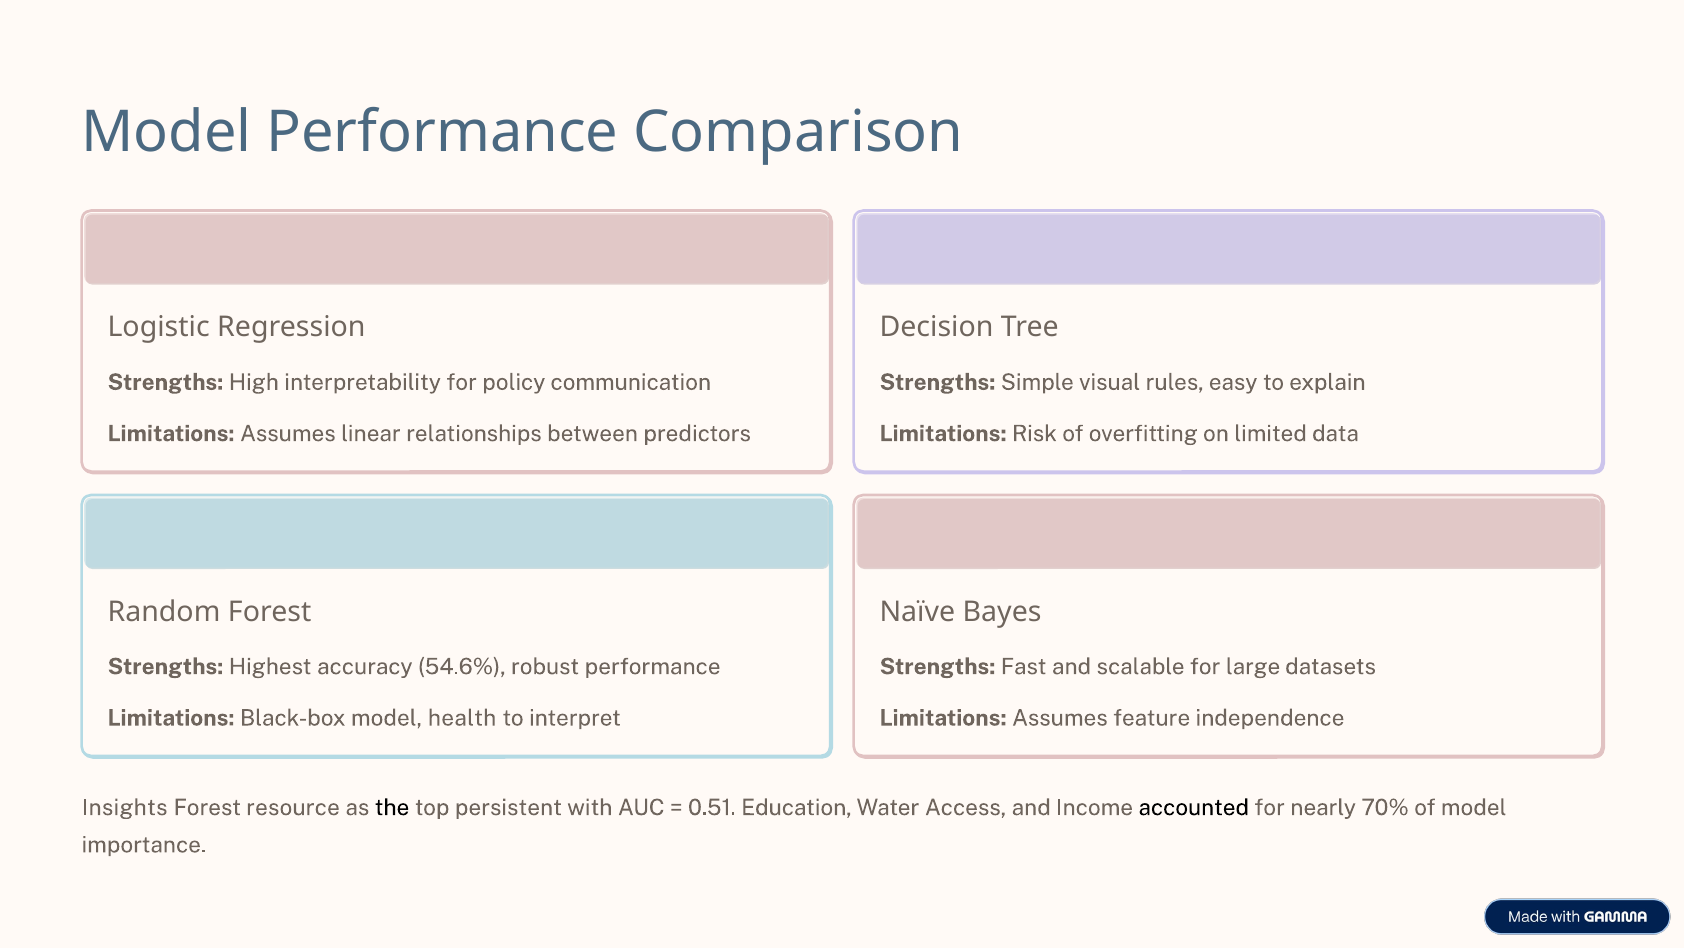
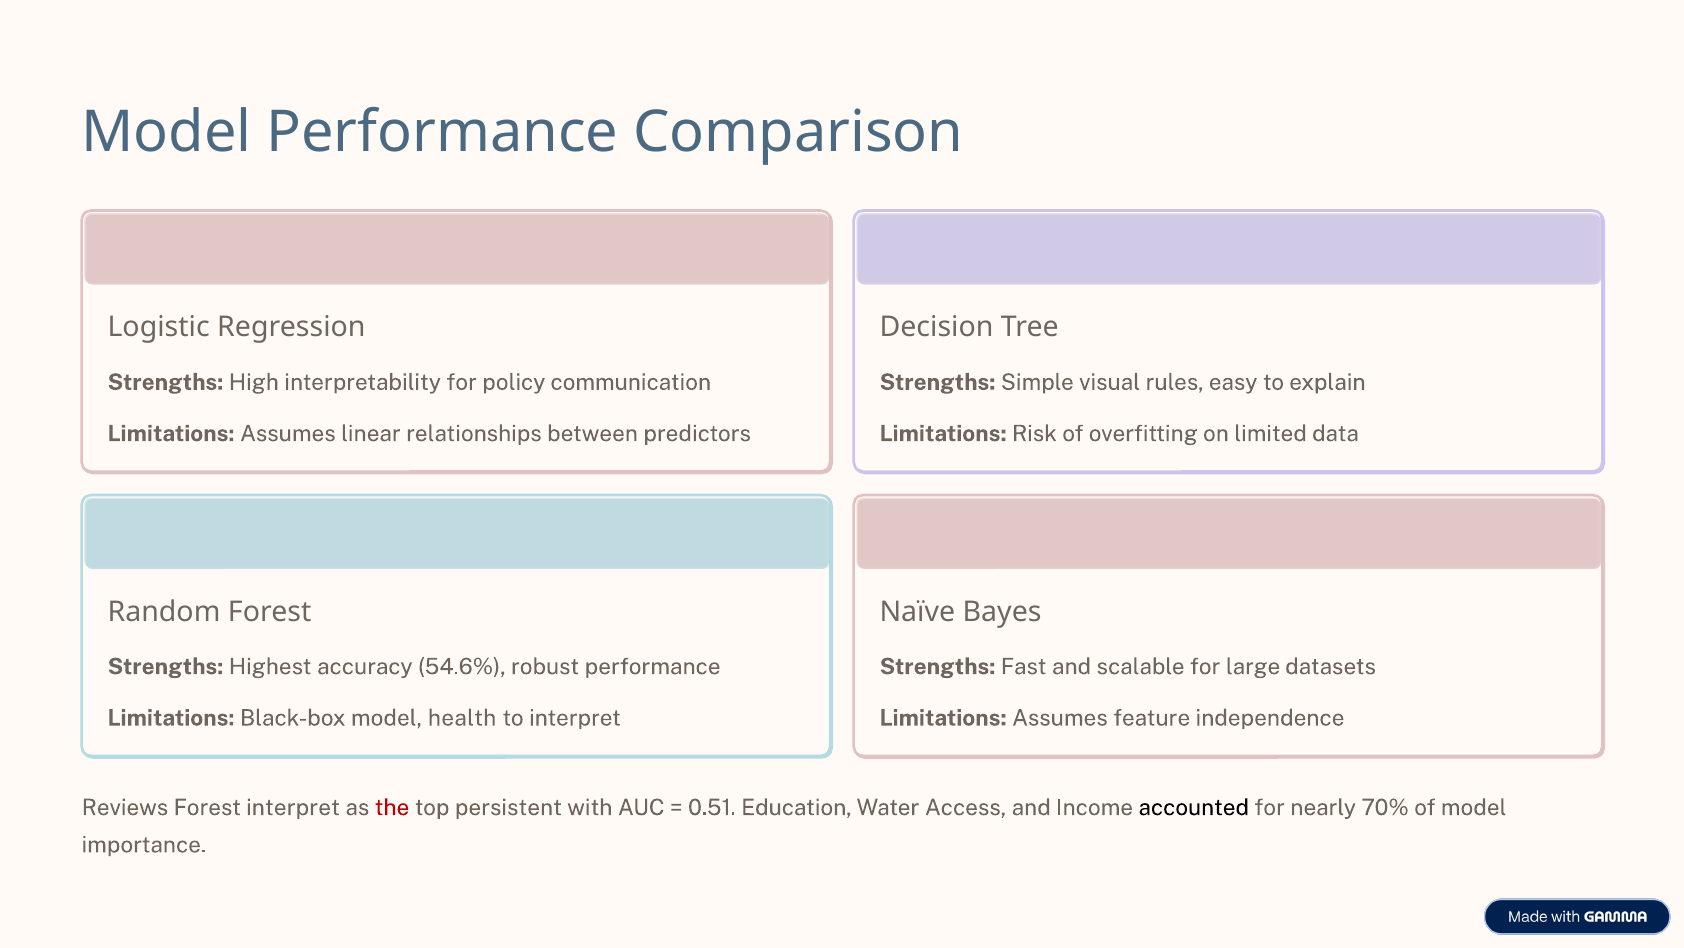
Insights: Insights -> Reviews (125, 807)
Forest resource: resource -> interpret (293, 807)
the colour: black -> red (392, 807)
